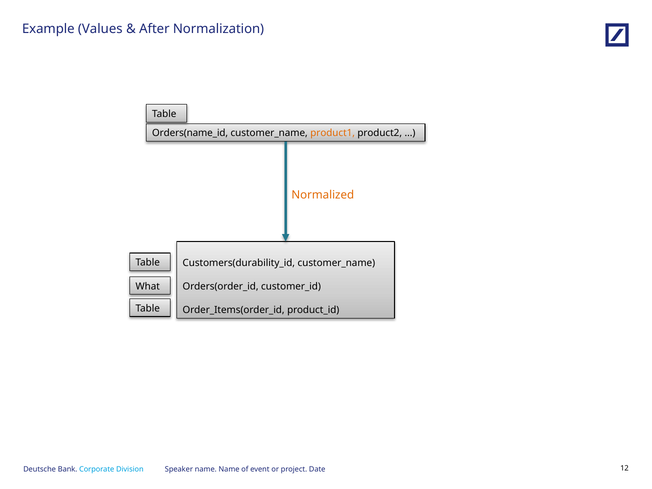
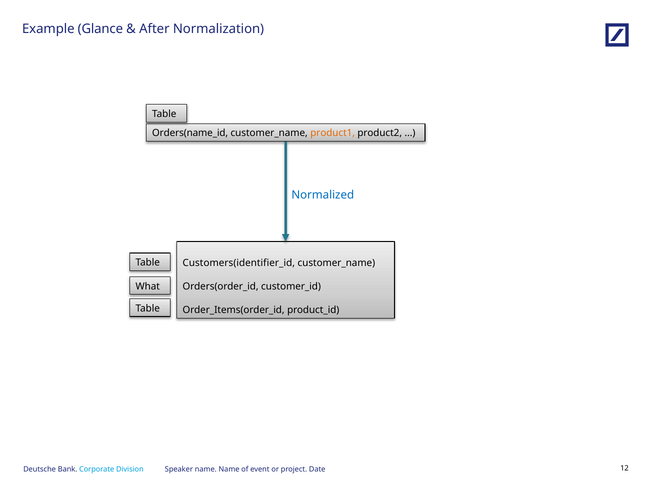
Values: Values -> Glance (100, 29)
Normalized colour: orange -> blue (323, 195)
Customers(durability_id: Customers(durability_id -> Customers(identifier_id (239, 263)
